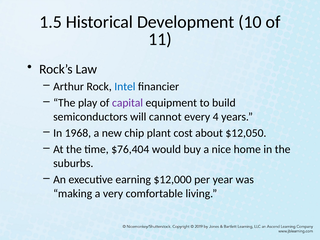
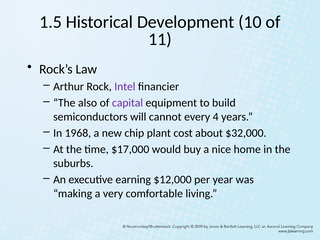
Intel colour: blue -> purple (125, 87)
play: play -> also (88, 103)
$12,050: $12,050 -> $32,000 (246, 133)
$76,404: $76,404 -> $17,000 (130, 149)
